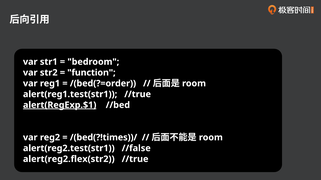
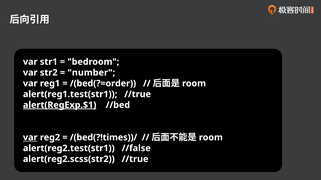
function: function -> number (91, 73)
var underline: none -> present (30, 138)
alert(reg2.flex(str2: alert(reg2.flex(str2 -> alert(reg2.scss(str2 (69, 159)
